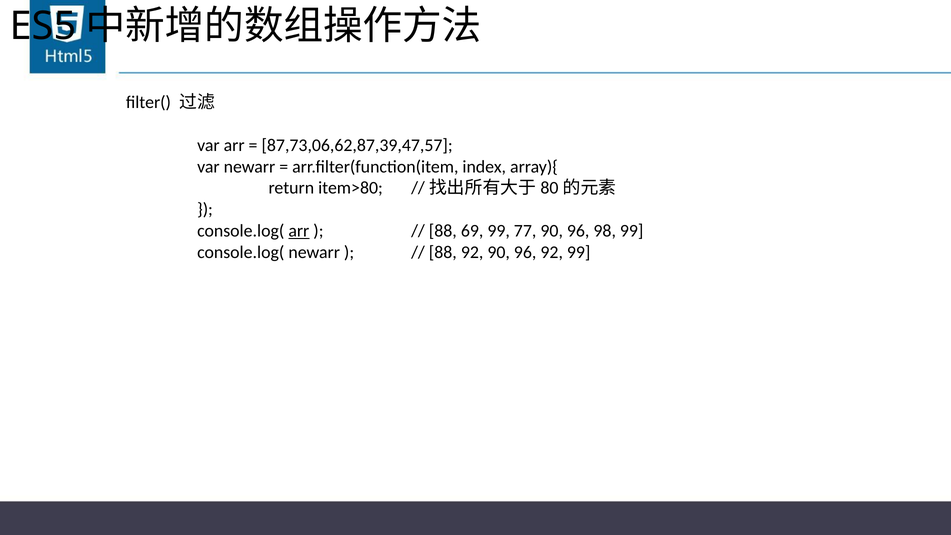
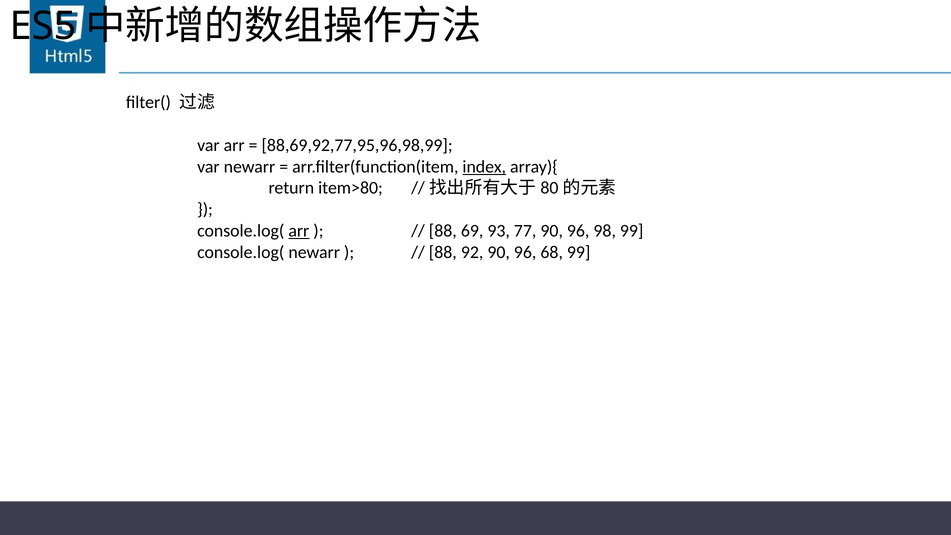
87,73,06,62,87,39,47,57: 87,73,06,62,87,39,47,57 -> 88,69,92,77,95,96,98,99 (357, 145)
index underline: none -> present (484, 167)
69 99: 99 -> 93 (499, 231)
96 92: 92 -> 68 (552, 252)
